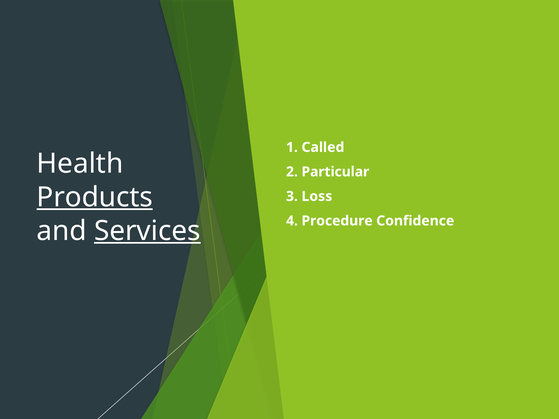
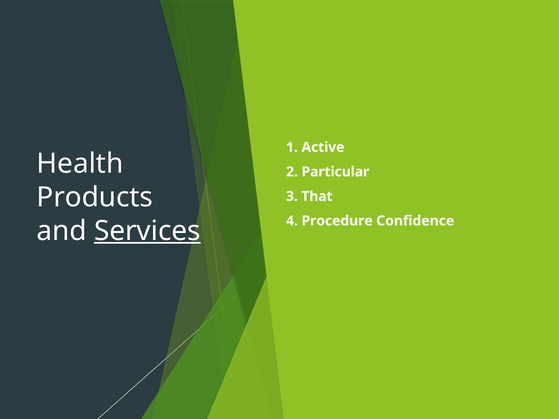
Called: Called -> Active (323, 147)
Products underline: present -> none (95, 197)
Loss: Loss -> That (317, 196)
